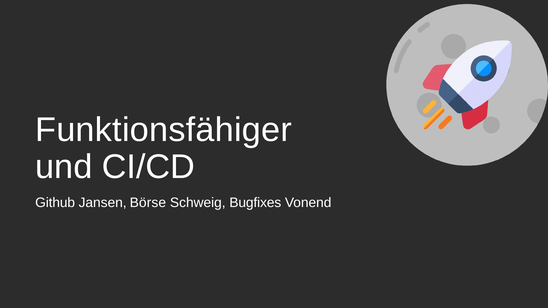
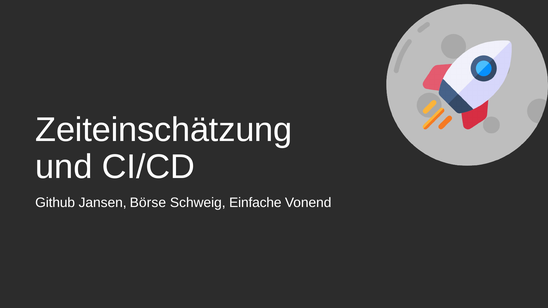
Funktionsfähiger: Funktionsfähiger -> Zeiteinschätzung (164, 130)
Bugfixes: Bugfixes -> Einfache (255, 203)
